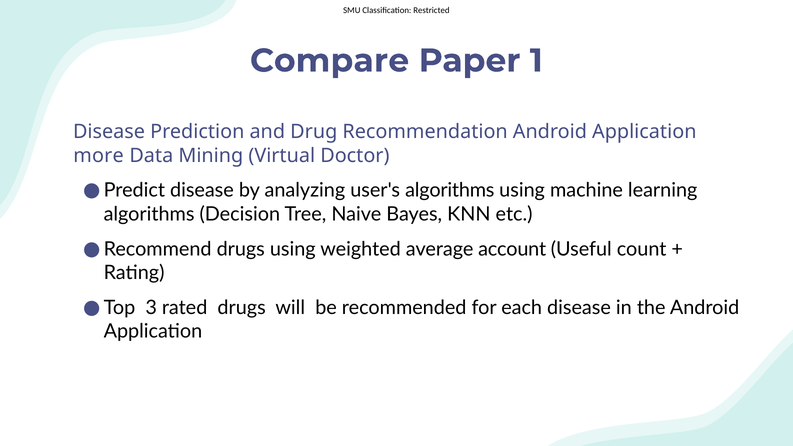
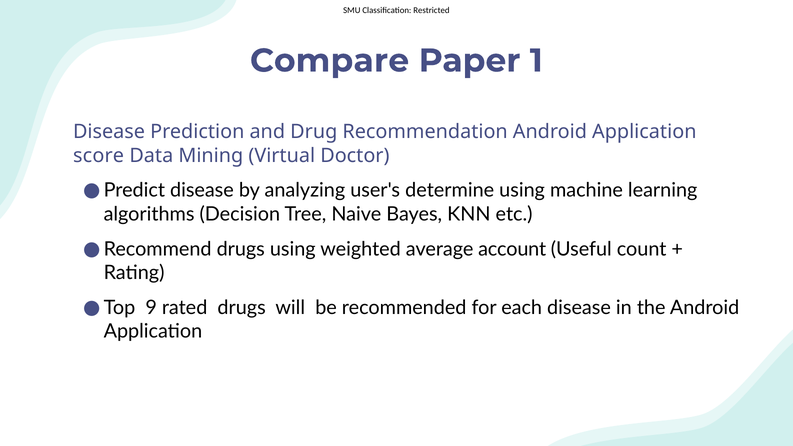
more: more -> score (99, 156)
user's algorithms: algorithms -> determine (450, 190)
3: 3 -> 9 (151, 308)
